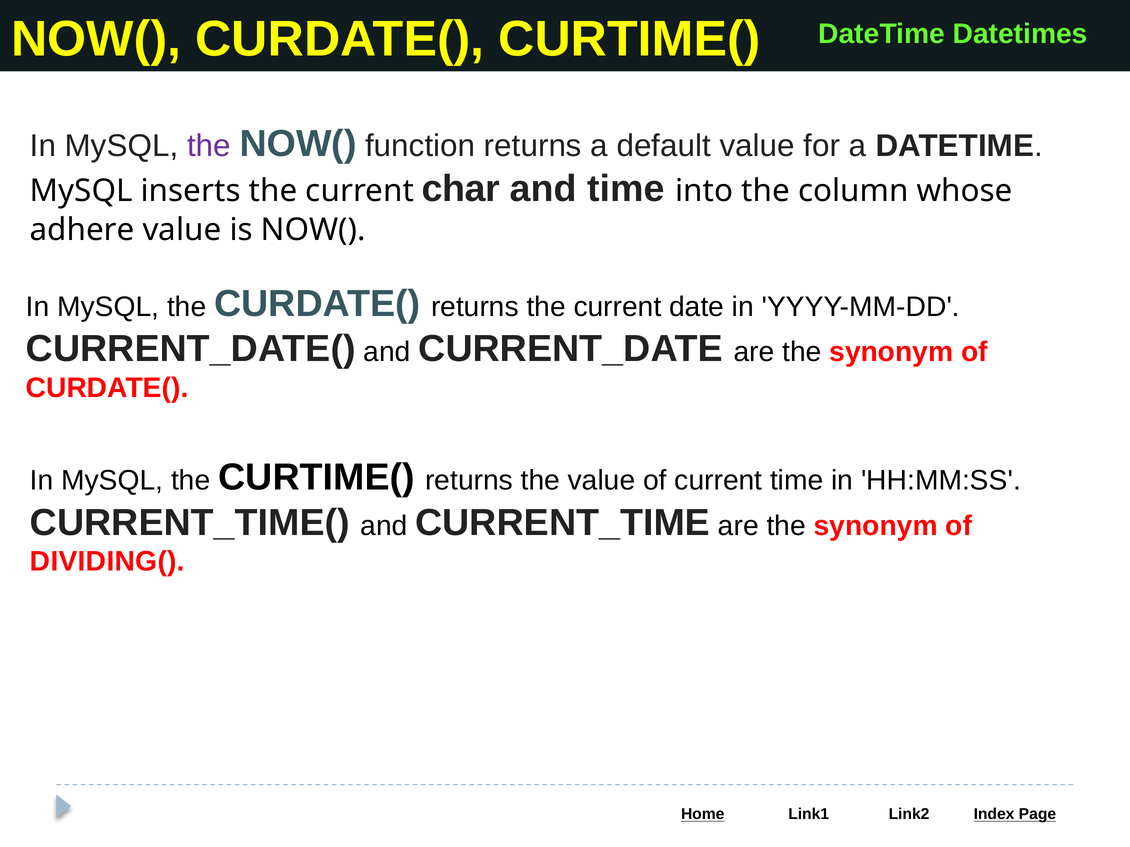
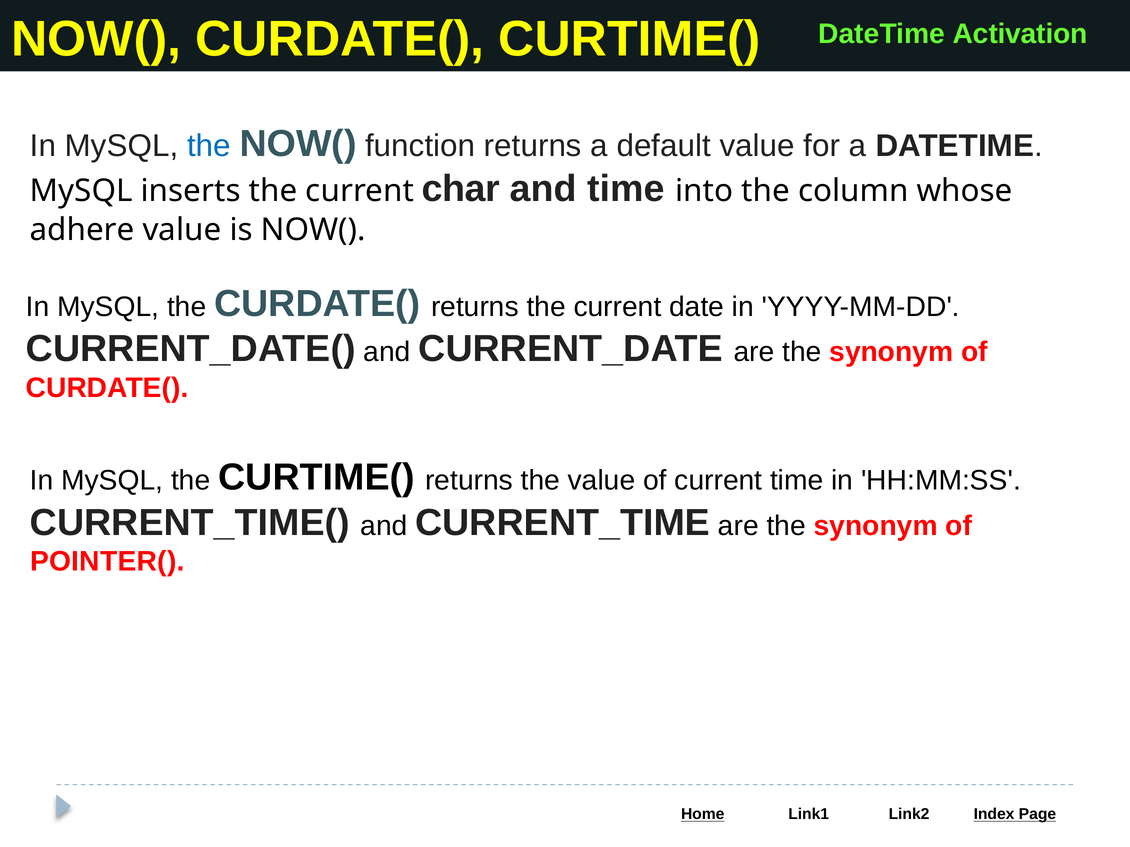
Datetimes: Datetimes -> Activation (1020, 34)
the colour: purple -> blue (209, 146)
DIVIDING(: DIVIDING( -> POINTER( (107, 562)
